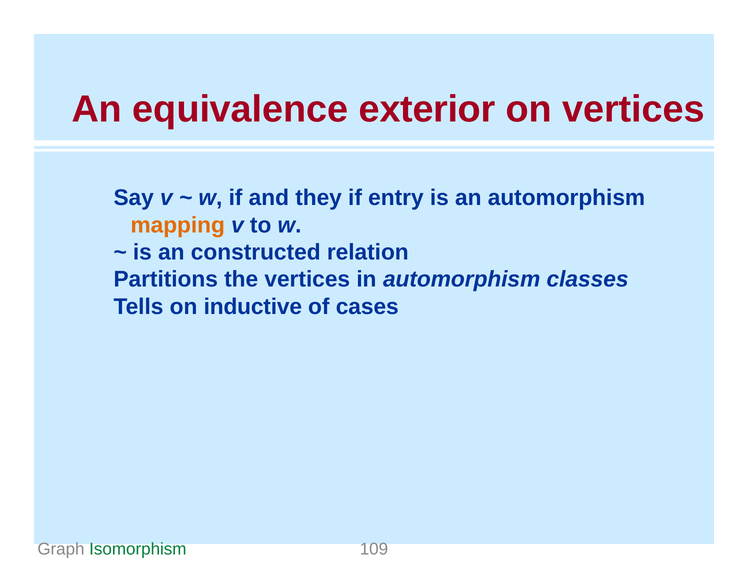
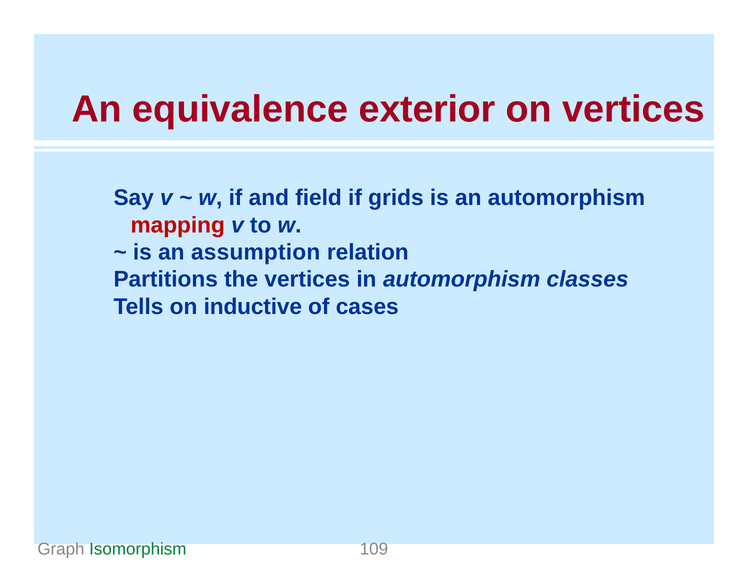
they: they -> field (319, 198)
entry: entry -> grids (396, 198)
mapping colour: orange -> red (178, 225)
constructed: constructed -> assumption (256, 252)
